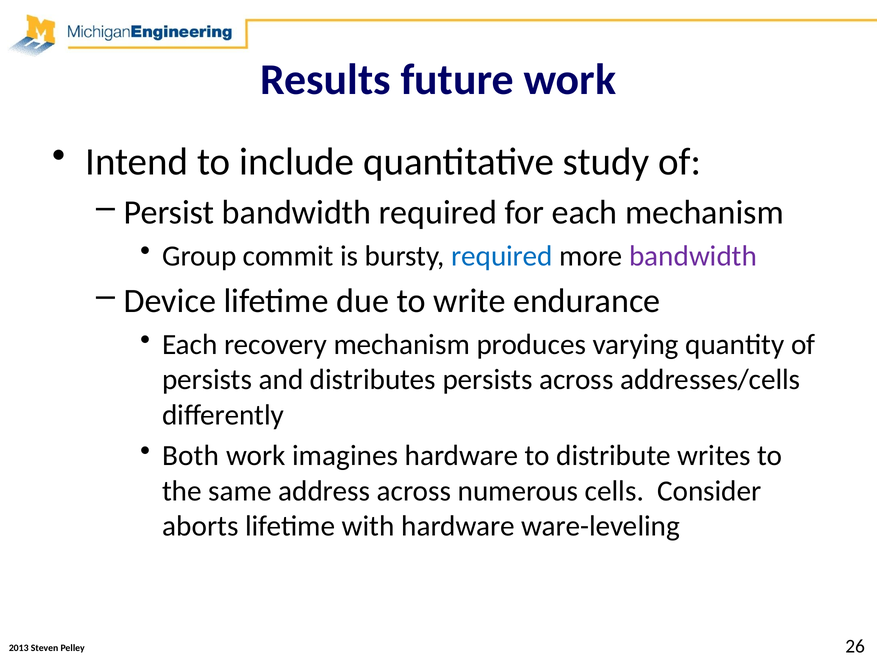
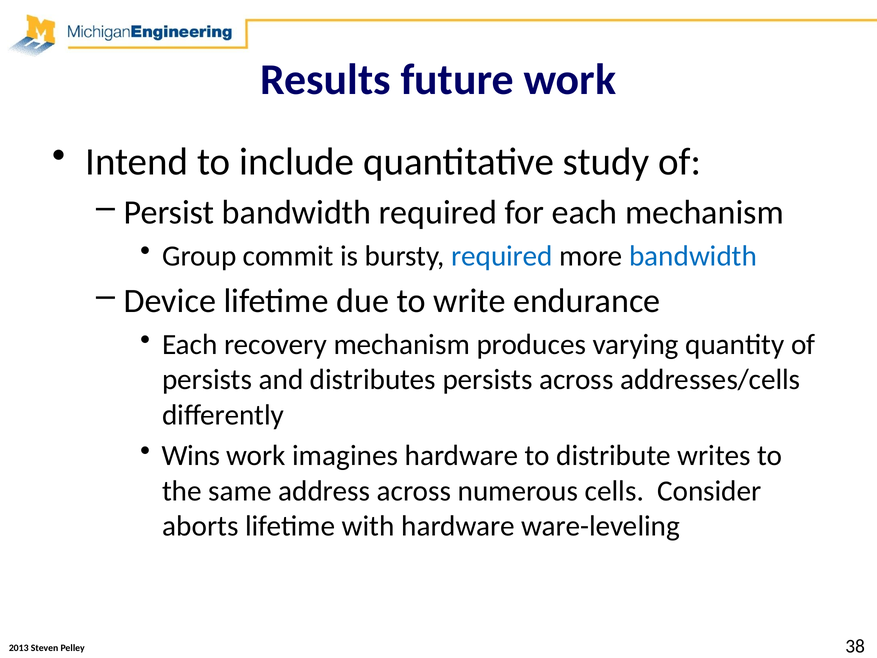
bandwidth colour: purple -> blue (693, 256)
Both: Both -> Wins (191, 456)
26: 26 -> 38 (855, 646)
